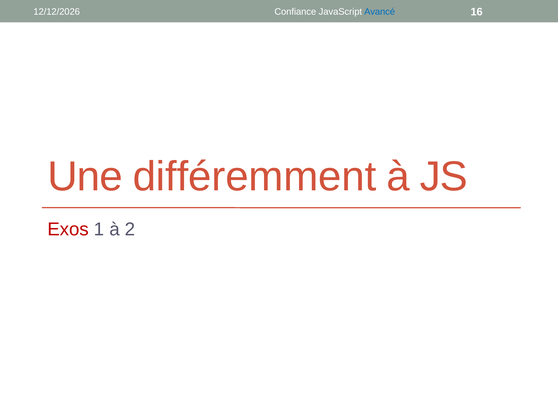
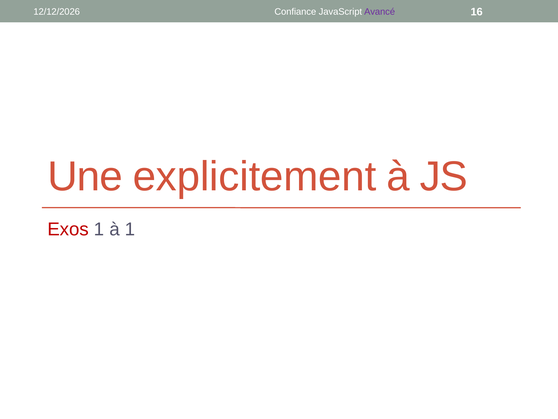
Avancé colour: blue -> purple (380, 12)
différemment: différemment -> explicitement (255, 176)
à 2: 2 -> 1 (130, 229)
